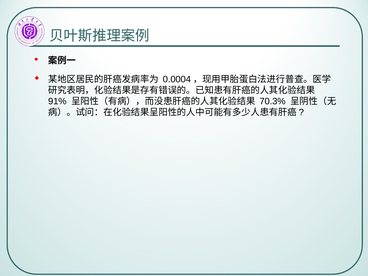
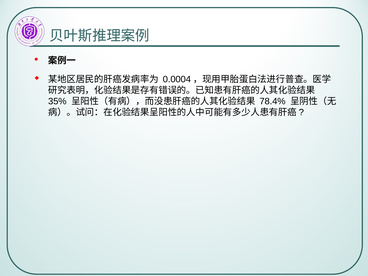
91%: 91% -> 35% (57, 101)
70.3%: 70.3% -> 78.4% (273, 101)
